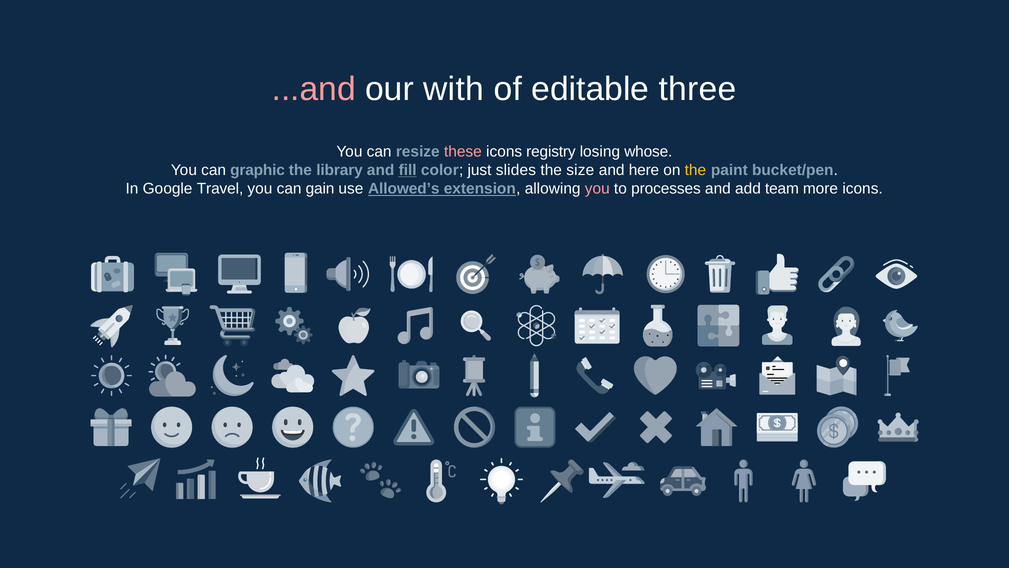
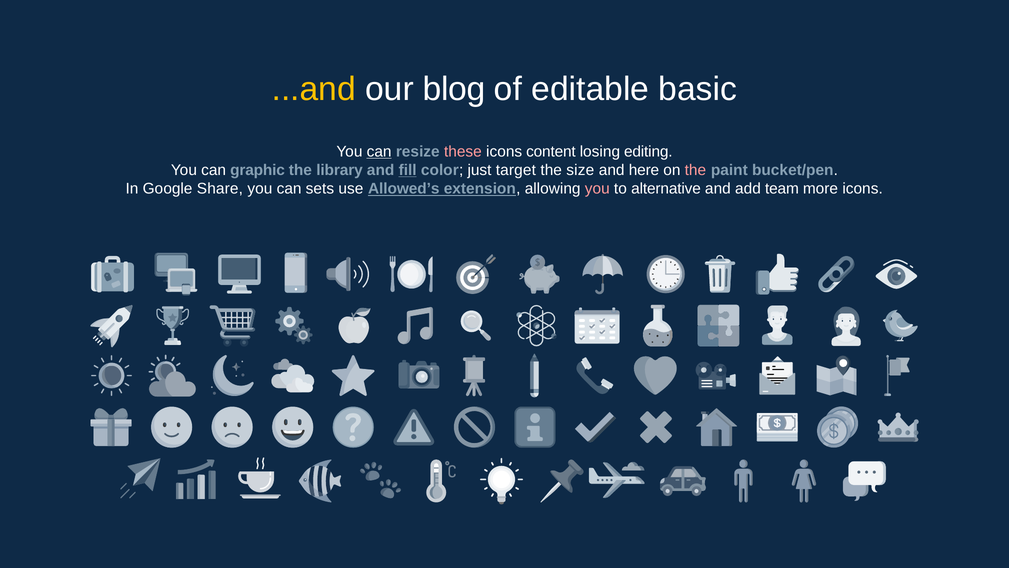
...and colour: pink -> yellow (314, 89)
with: with -> blog (454, 89)
three: three -> basic (698, 89)
can underline: none -> present (379, 152)
registry: registry -> content (551, 152)
whose: whose -> editing (648, 152)
slides: slides -> target (516, 170)
the colour: yellow -> pink (695, 170)
Travel: Travel -> Share (220, 189)
gain: gain -> sets (320, 189)
processes: processes -> alternative (666, 189)
